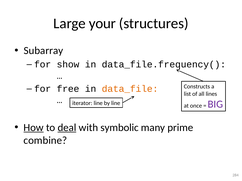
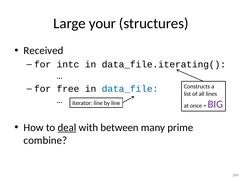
Subarray: Subarray -> Received (43, 51)
show: show -> intc (68, 65)
data_file.frequency(: data_file.frequency( -> data_file.iterating( (164, 65)
data_file colour: orange -> blue (130, 89)
How underline: present -> none (34, 128)
symbolic: symbolic -> between (120, 128)
